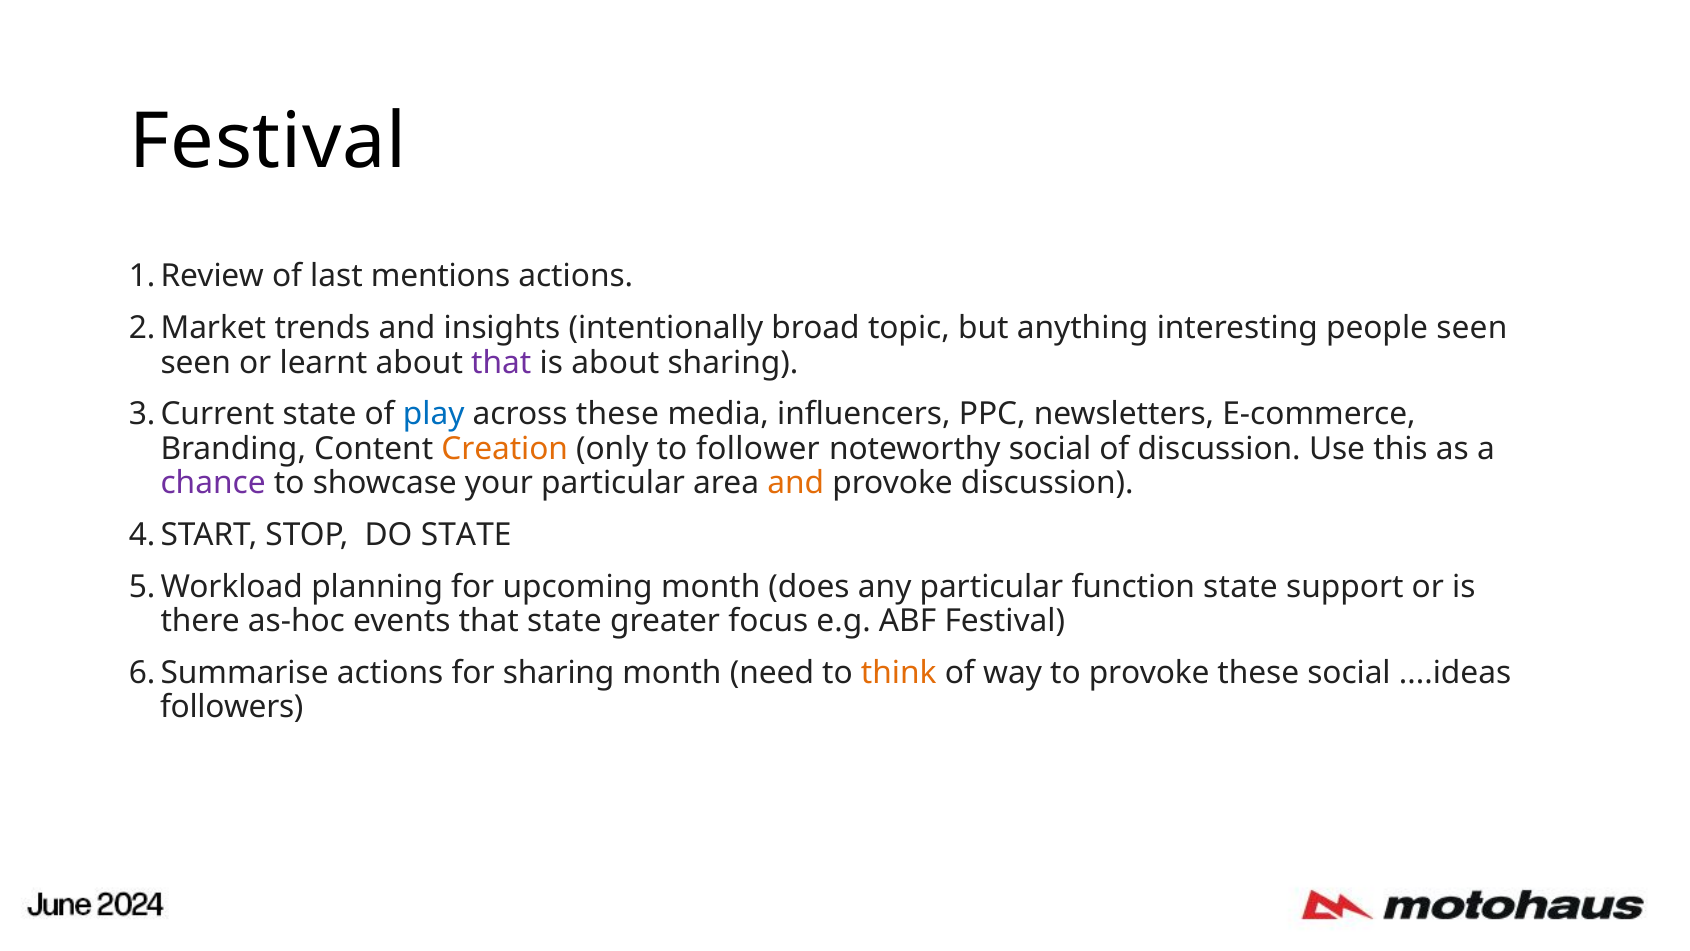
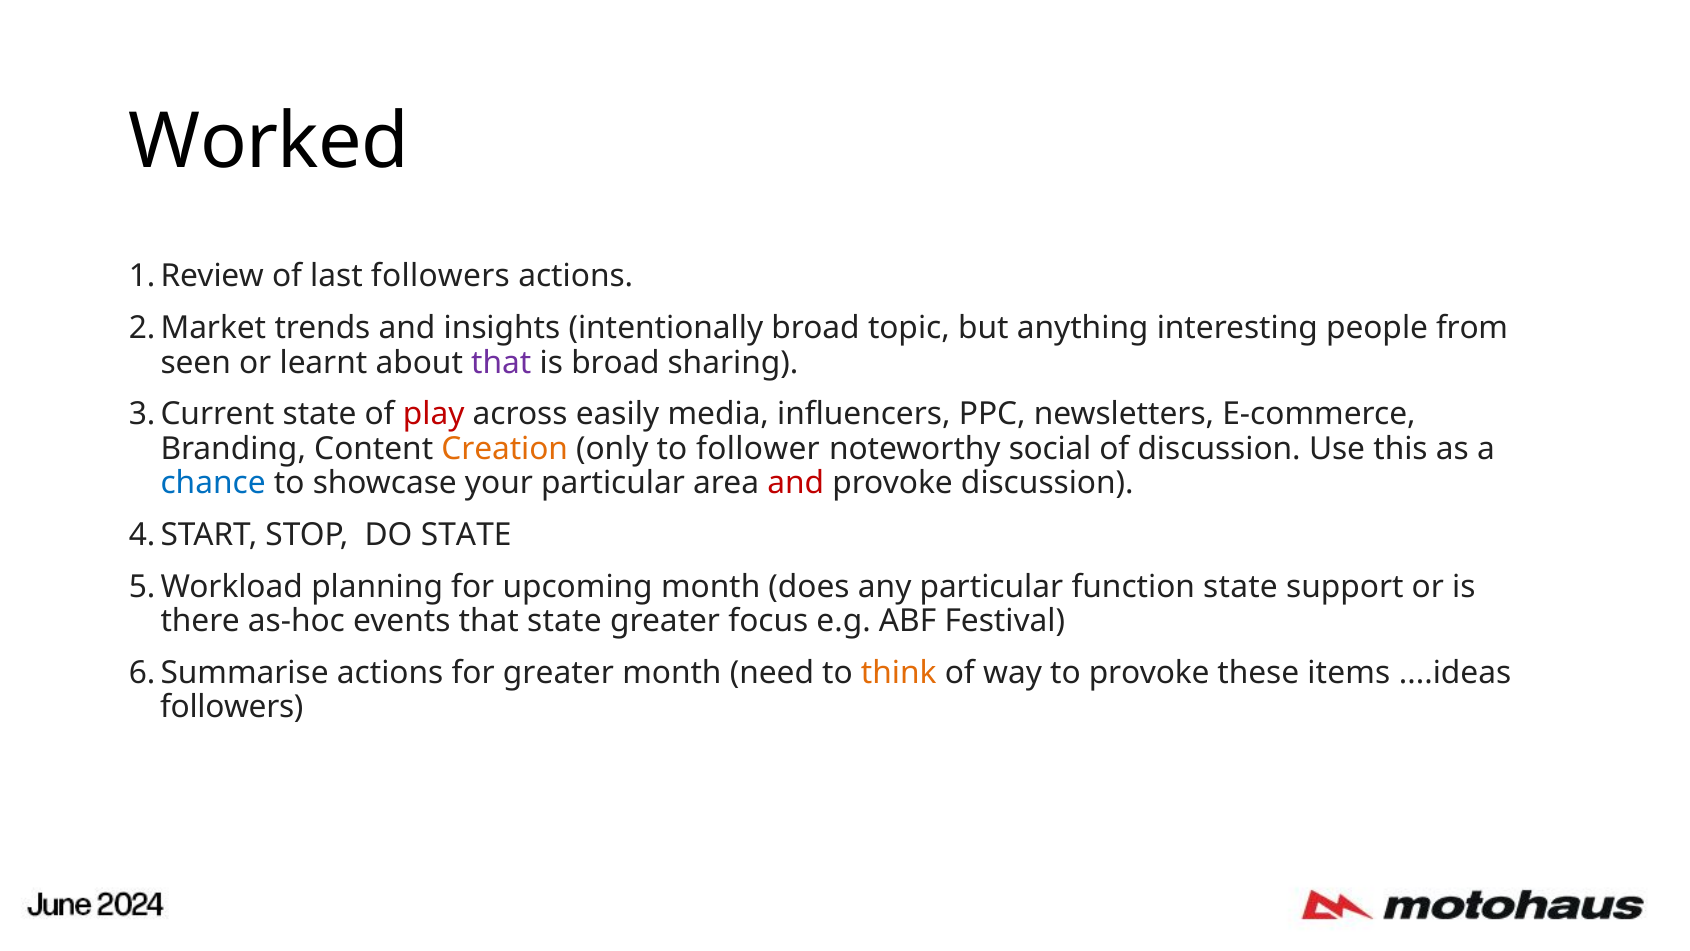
Festival: Festival -> Worked (269, 142)
last mentions: mentions -> followers (440, 276)
people seen: seen -> from (1472, 328)
is about: about -> broad (615, 362)
play colour: blue -> red (434, 414)
across these: these -> easily (618, 414)
chance colour: purple -> blue (213, 483)
and colour: orange -> red (796, 483)
for sharing: sharing -> greater (558, 672)
these social: social -> items (1349, 672)
